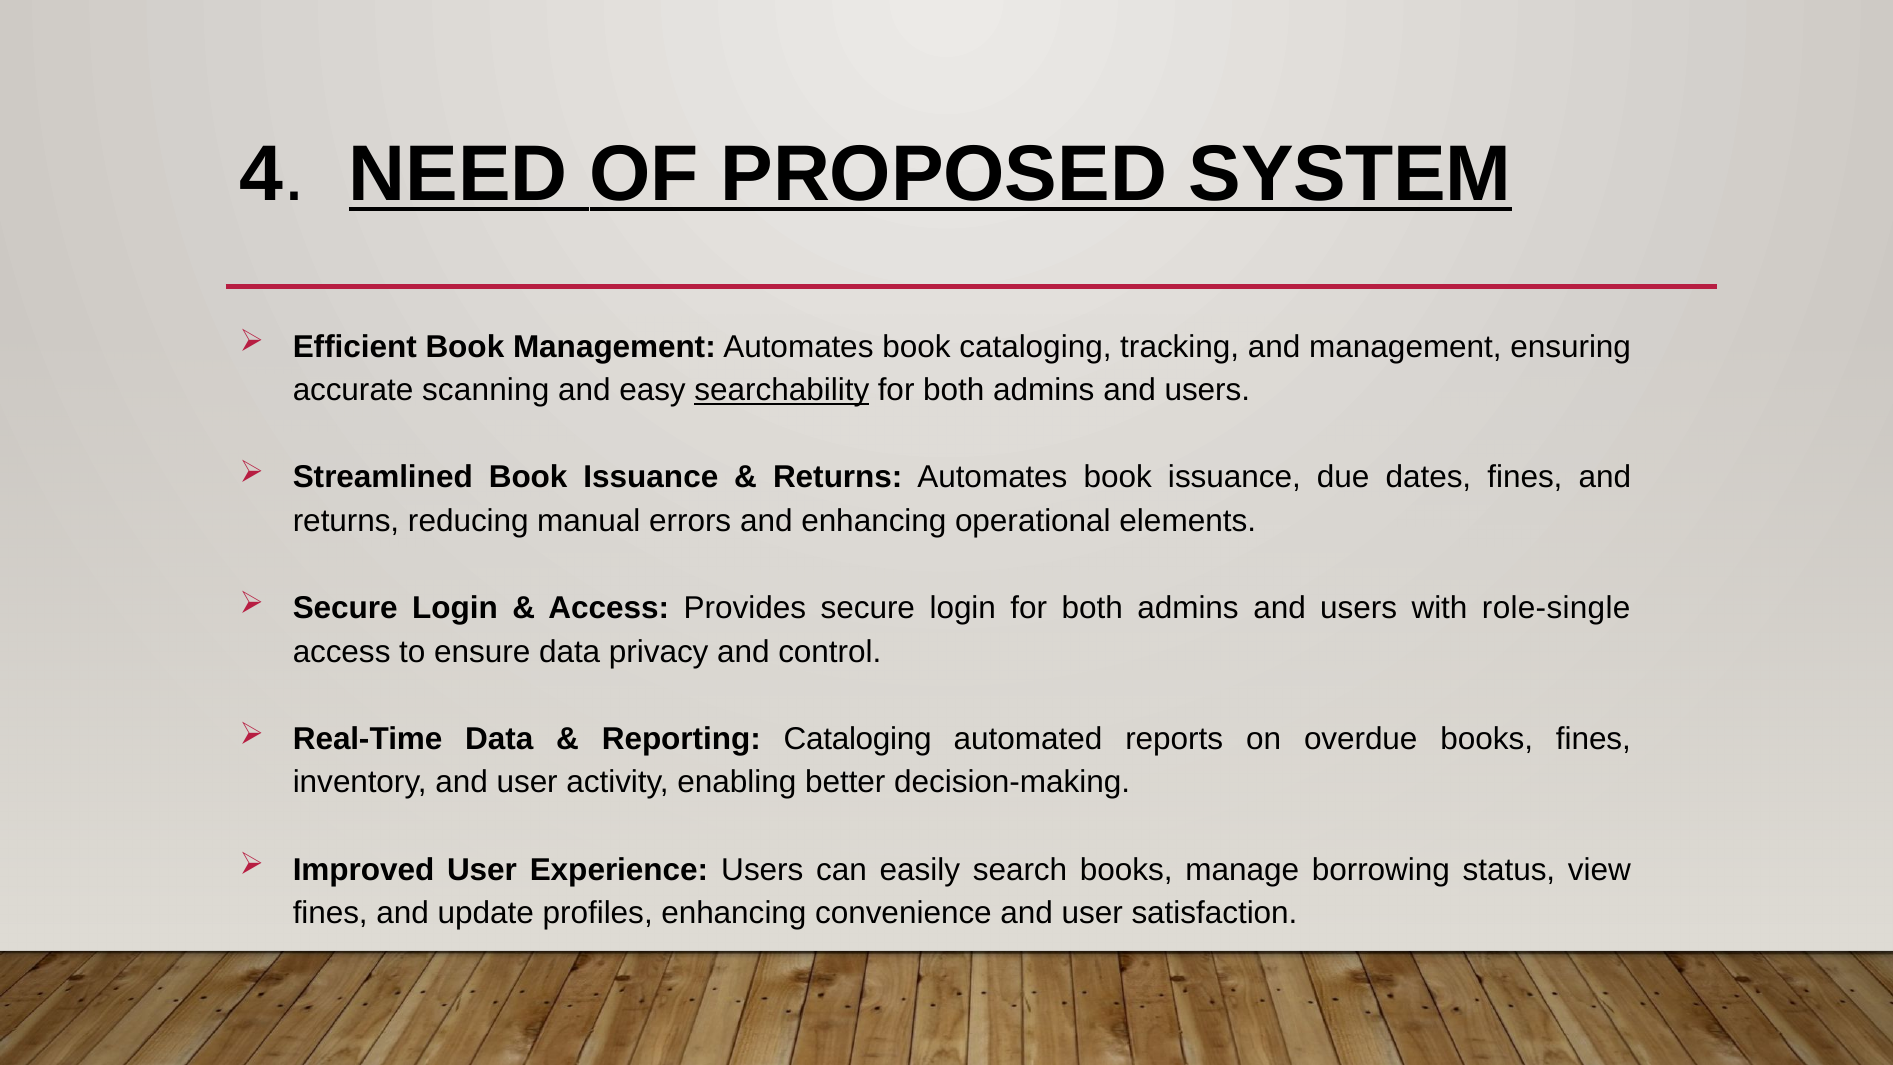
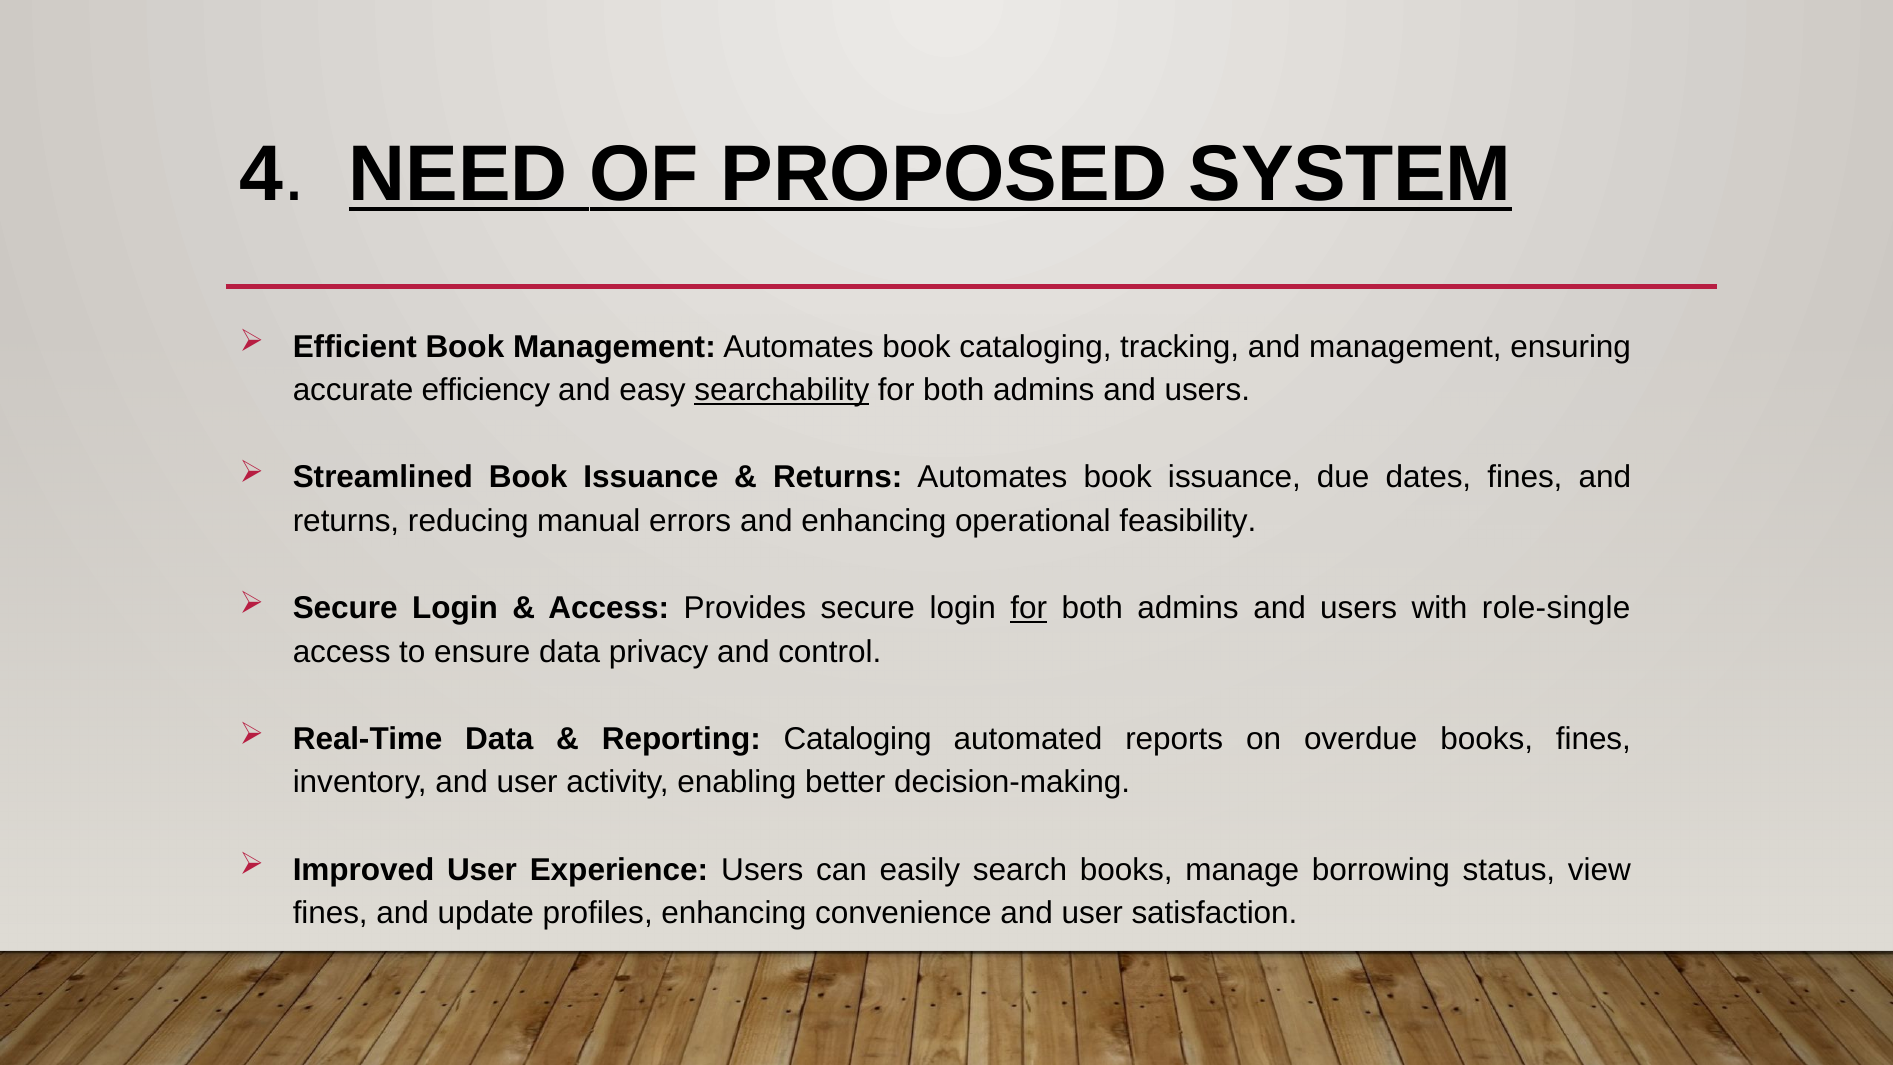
scanning: scanning -> efficiency (486, 390)
elements: elements -> feasibility (1188, 521)
for underline: none -> present (1029, 608)
